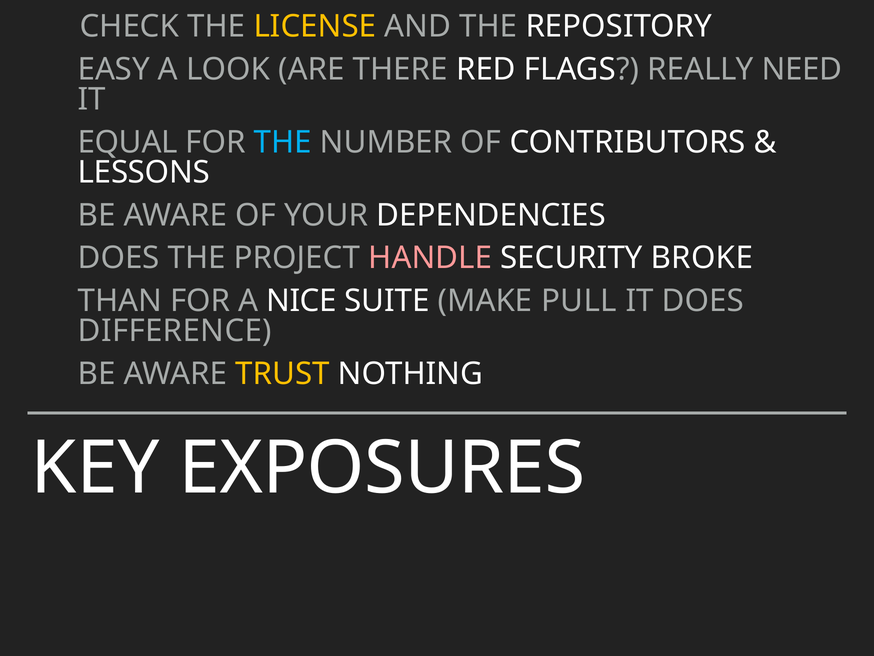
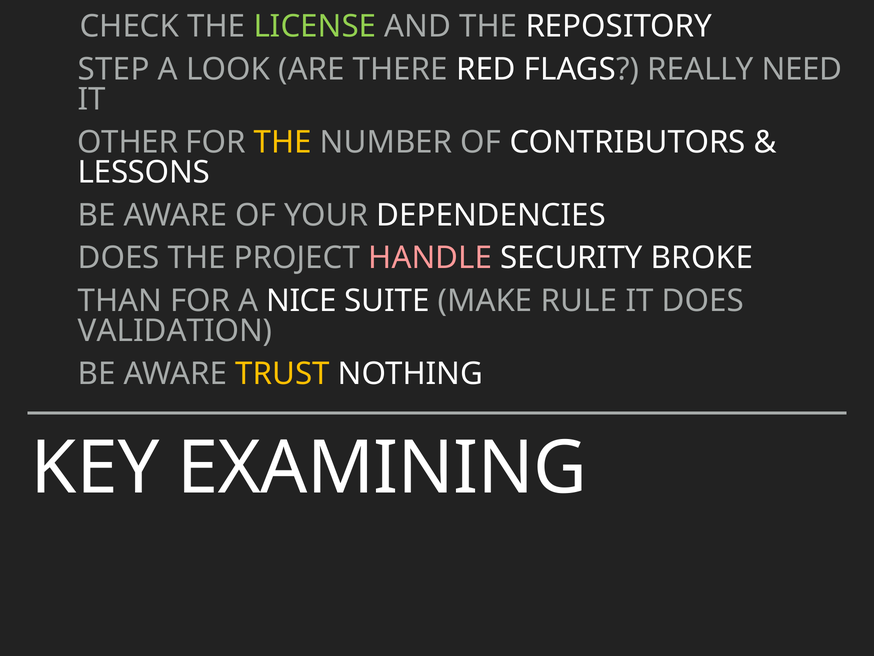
LICENSE colour: yellow -> light green (315, 26)
EASY: EASY -> STEP (114, 69)
EQUAL: EQUAL -> OTHER (128, 142)
THE colour: light blue -> yellow (283, 142)
PULL: PULL -> RULE (579, 301)
DIFFERENCE: DIFFERENCE -> VALIDATION (175, 331)
EXPOSURES: EXPOSURES -> EXAMINING (382, 468)
